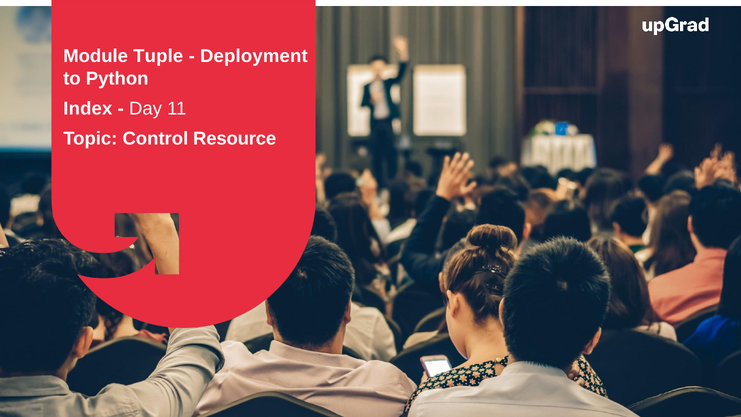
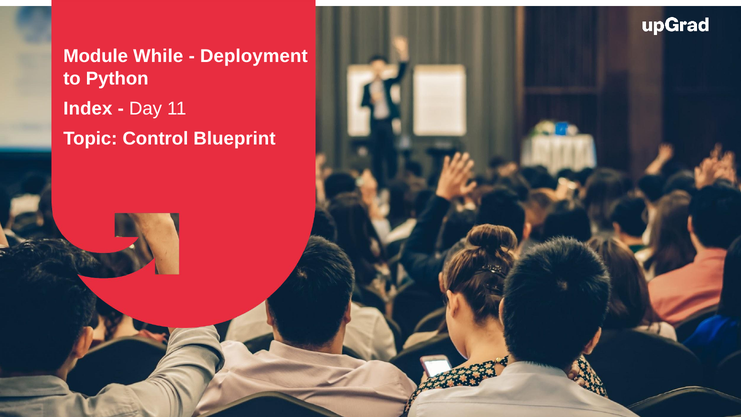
Tuple: Tuple -> While (158, 56)
Resource: Resource -> Blueprint (235, 139)
